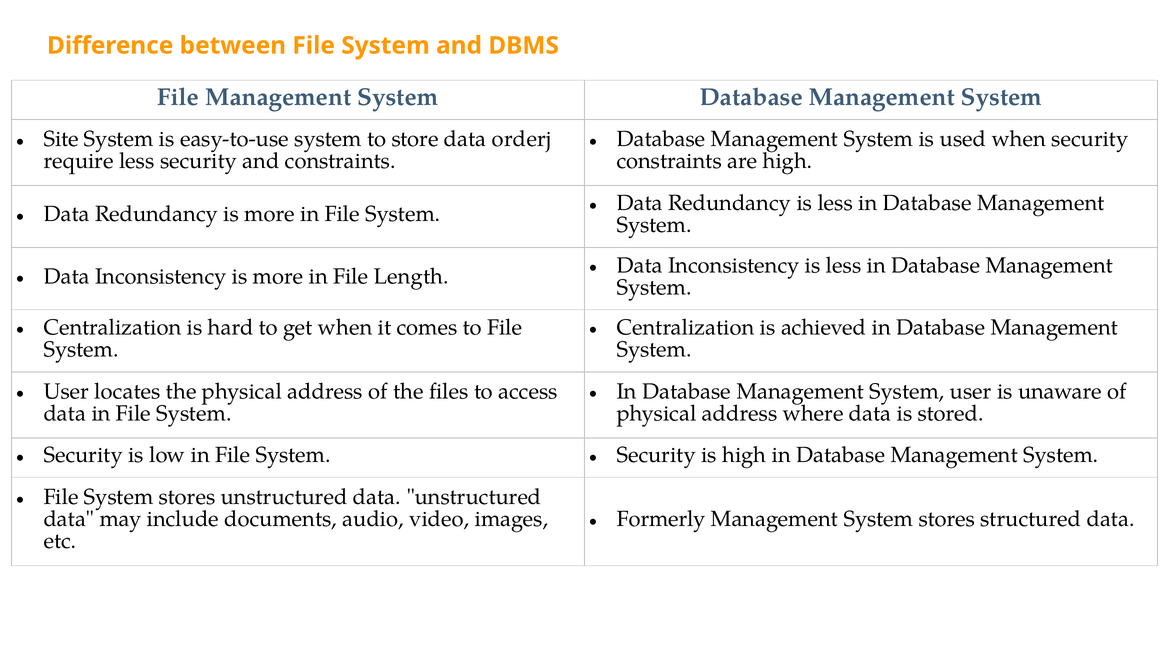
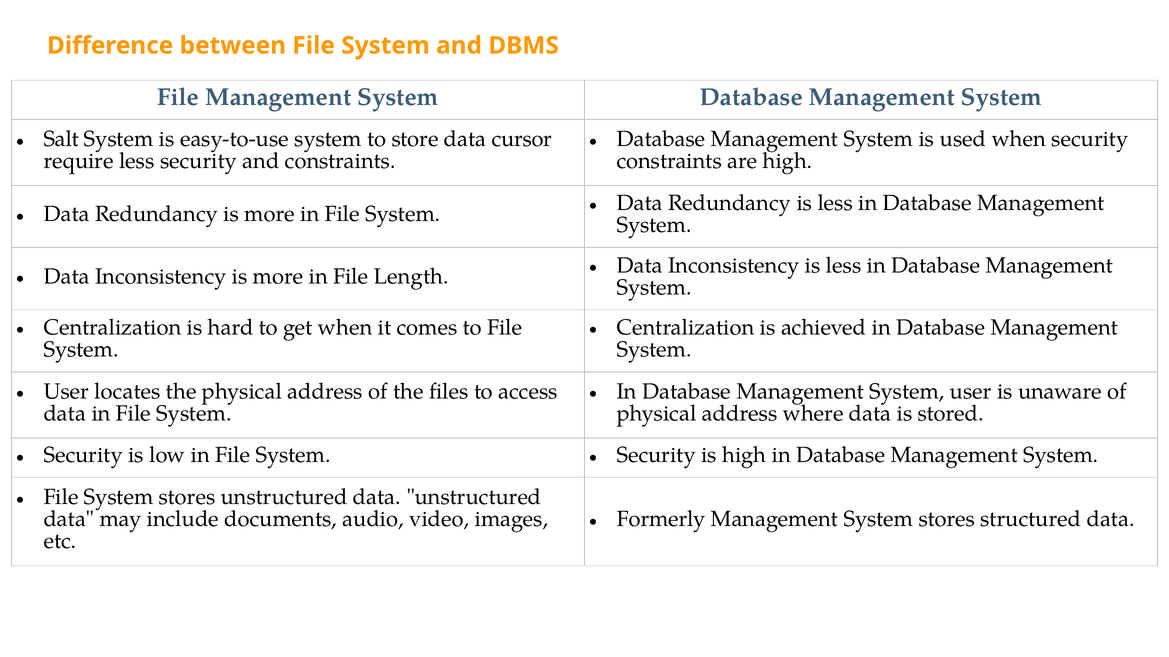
Site: Site -> Salt (61, 139)
orderj: orderj -> cursor (522, 139)
